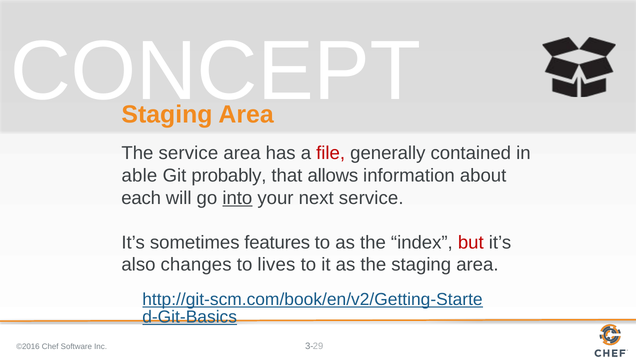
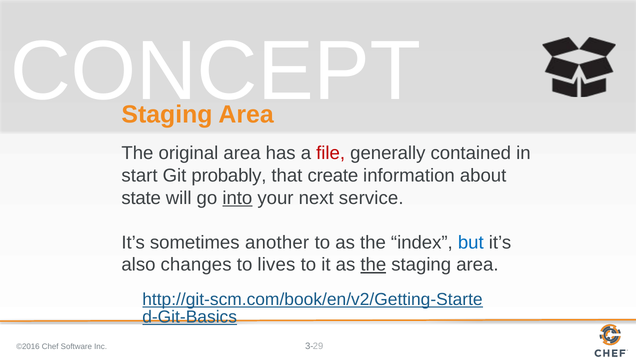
The service: service -> original (188, 153)
able: able -> start (140, 175)
allows: allows -> create (333, 175)
each: each -> state (141, 198)
features: features -> another (277, 242)
but colour: red -> blue (471, 242)
the underline: none -> present (373, 265)
